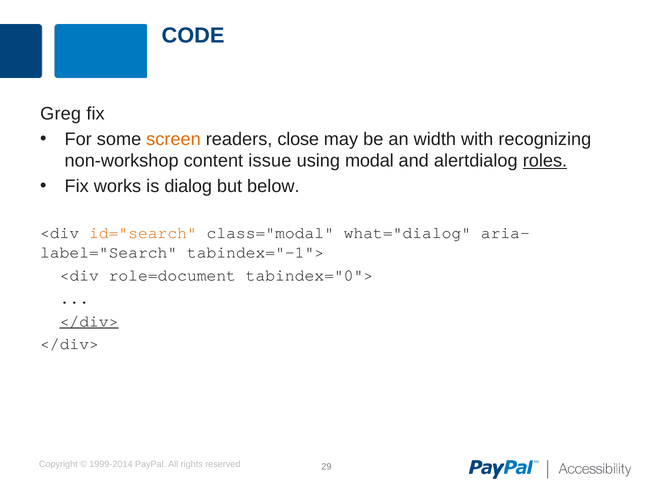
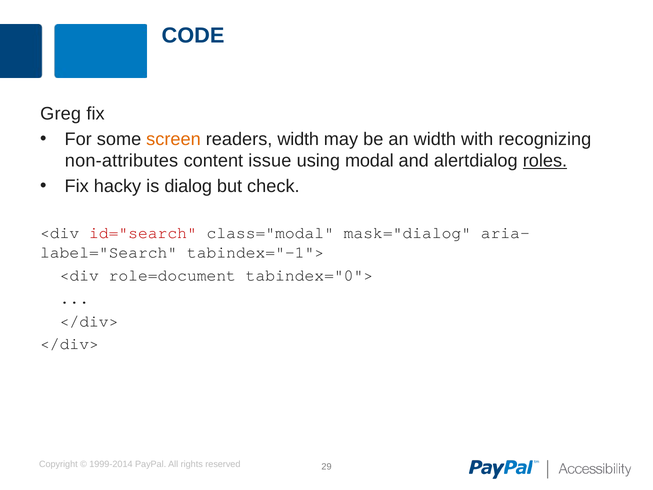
readers close: close -> width (298, 139)
non-workshop: non-workshop -> non-attributes (122, 161)
works: works -> hacky (118, 186)
below: below -> check (273, 186)
id="search colour: orange -> red (143, 233)
what="dialog: what="dialog -> mask="dialog (407, 233)
</div> underline: present -> none (89, 321)
